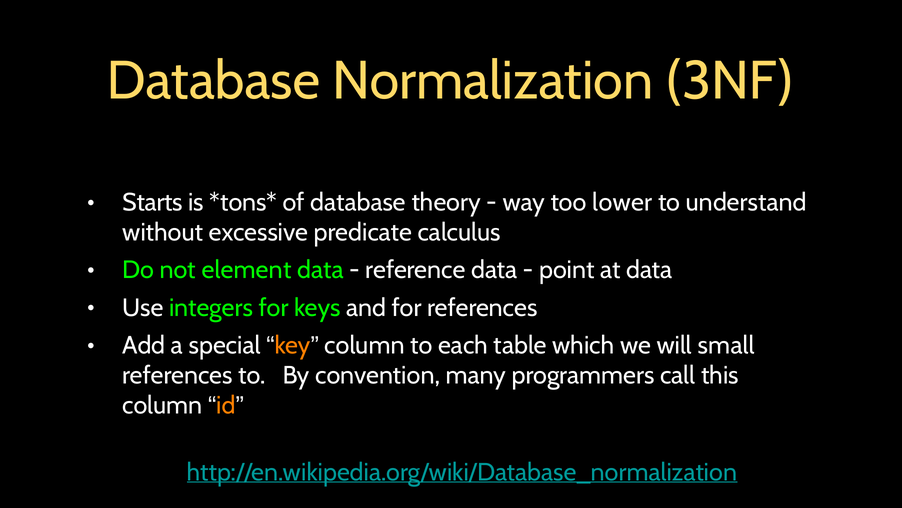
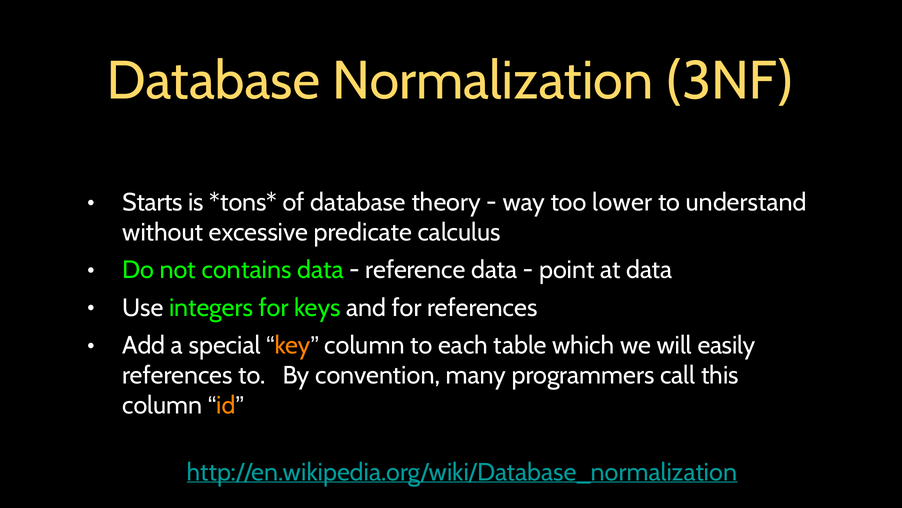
element: element -> contains (247, 270)
small: small -> easily (727, 345)
